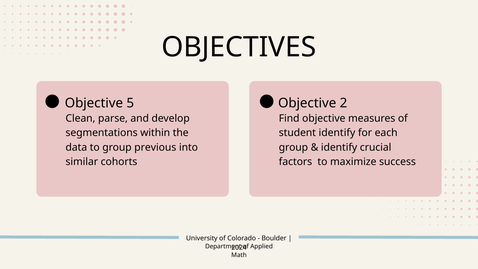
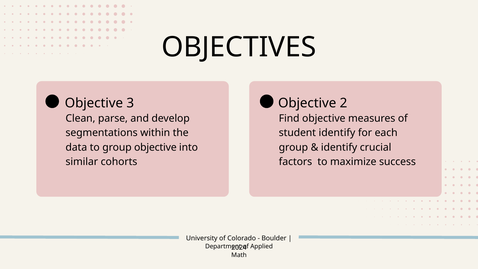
5: 5 -> 3 (130, 103)
group previous: previous -> objective (155, 147)
